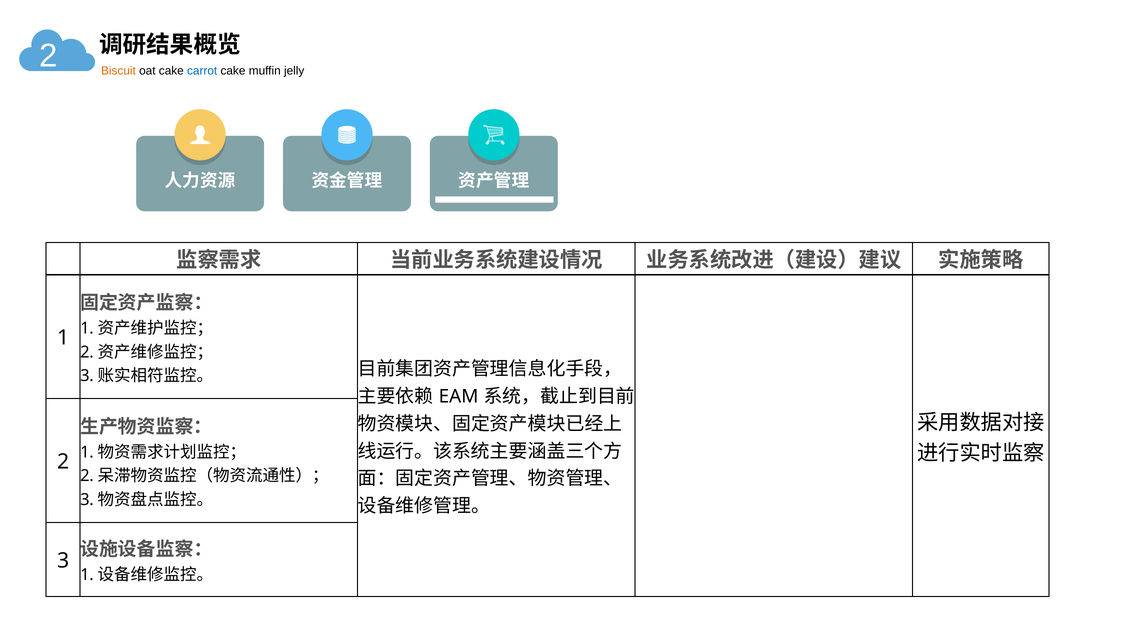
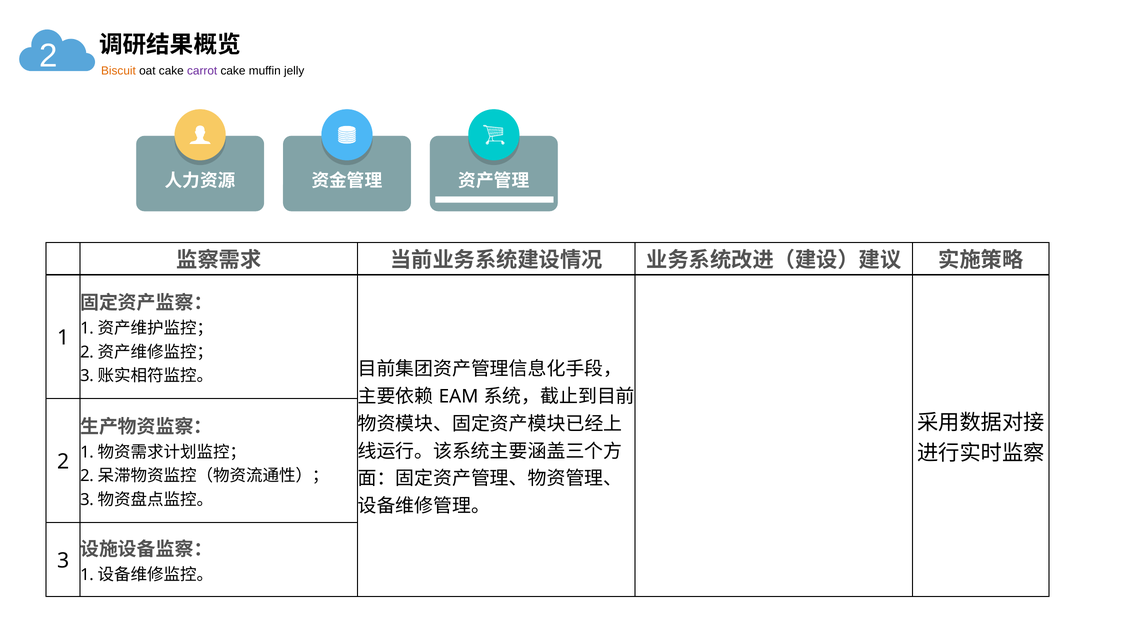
carrot colour: blue -> purple (202, 71)
